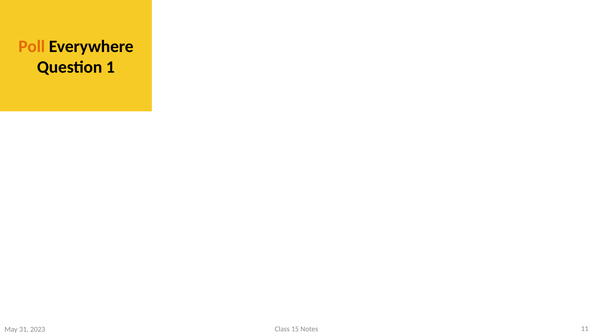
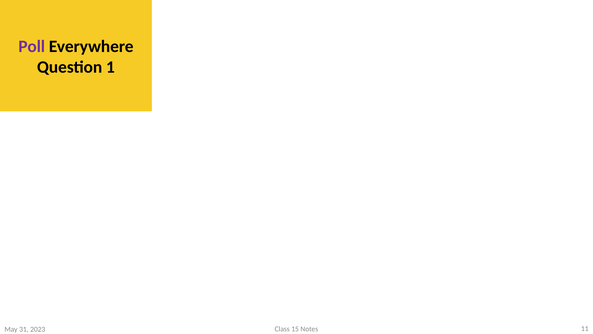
Poll colour: orange -> purple (32, 46)
